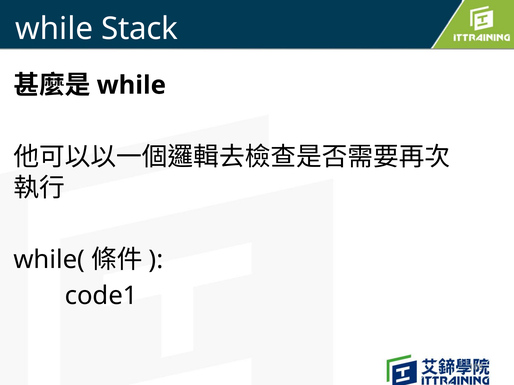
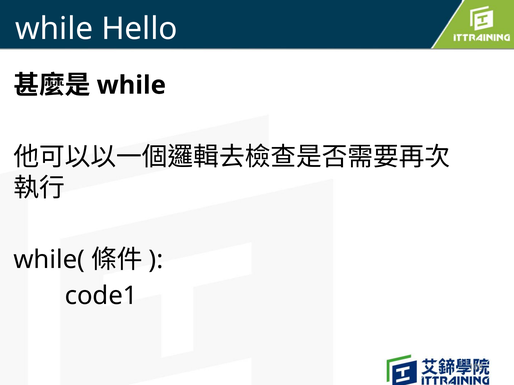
Stack: Stack -> Hello (139, 29)
